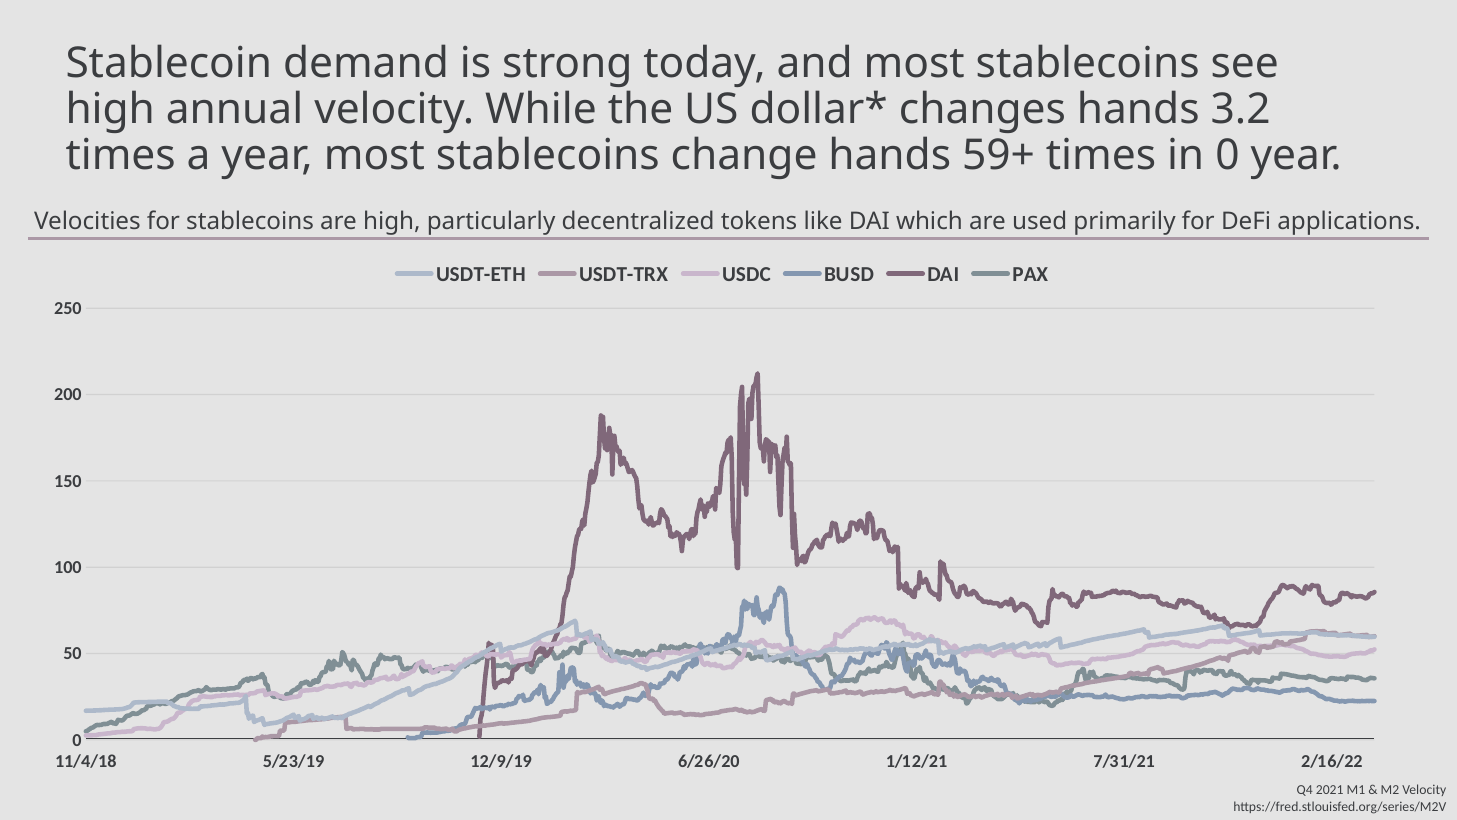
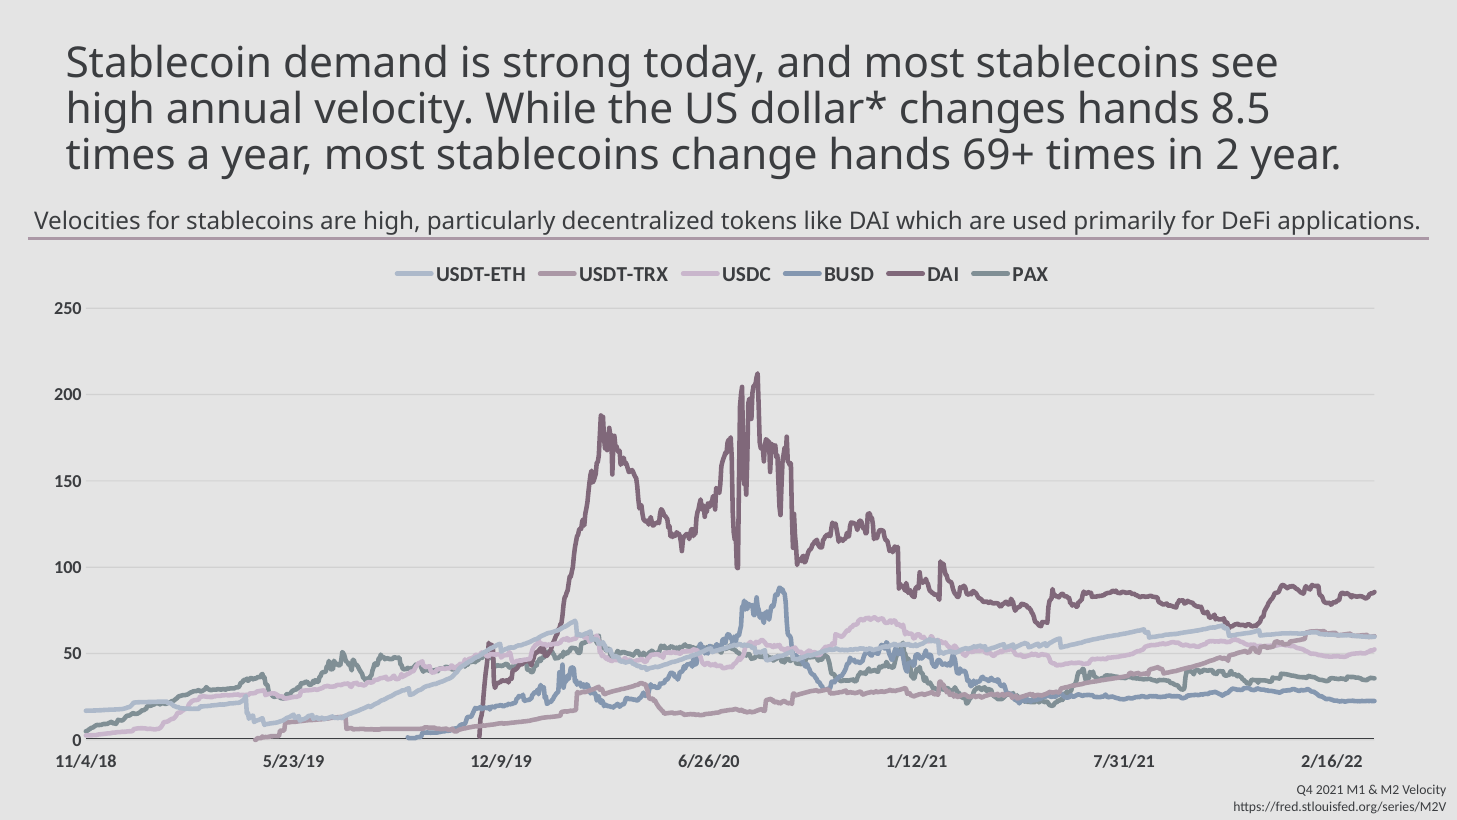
3.2: 3.2 -> 8.5 (1241, 109)
59+: 59+ -> 69+ (999, 155)
in 0: 0 -> 2 (1227, 155)
